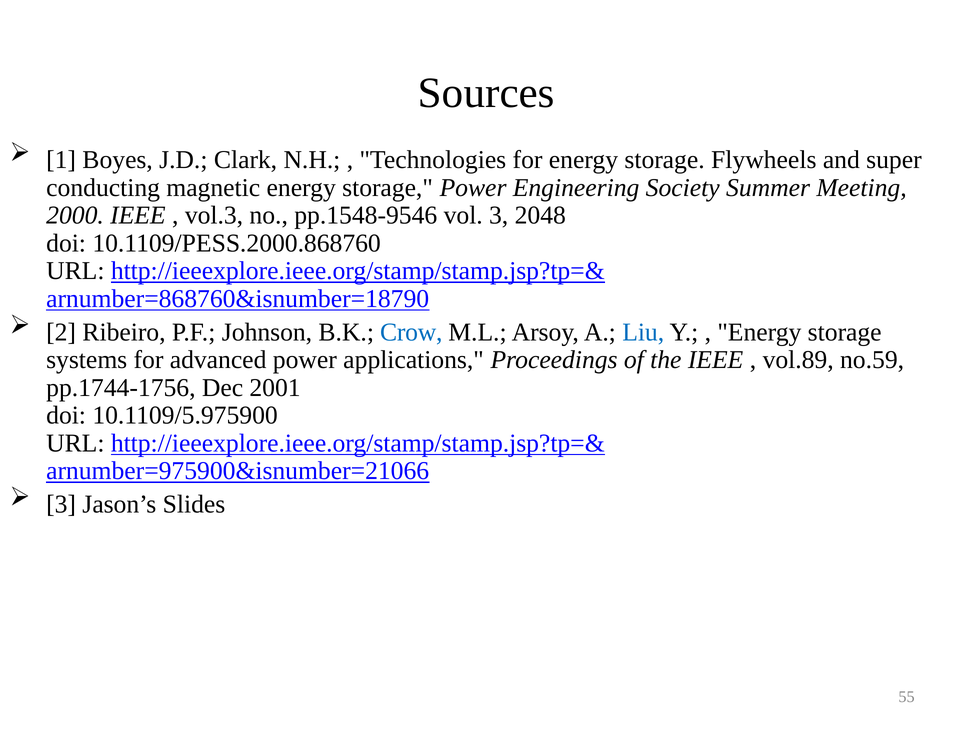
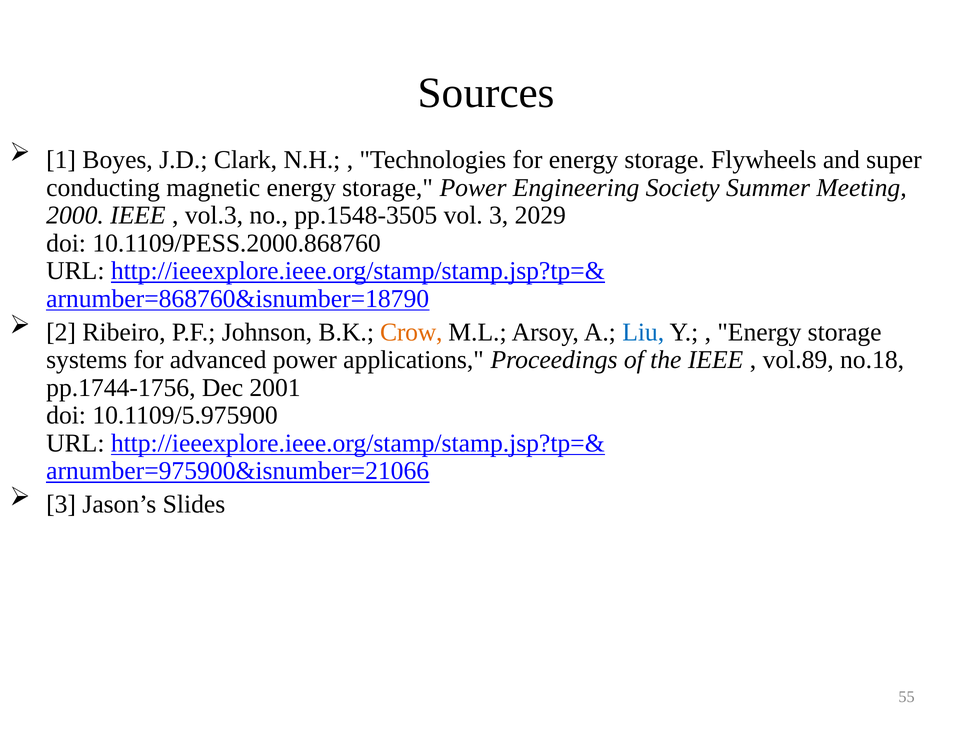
pp.1548-9546: pp.1548-9546 -> pp.1548-3505 (366, 215)
2048: 2048 -> 2029 (540, 215)
Crow colour: blue -> orange (411, 332)
no.59: no.59 -> no.18 (872, 360)
